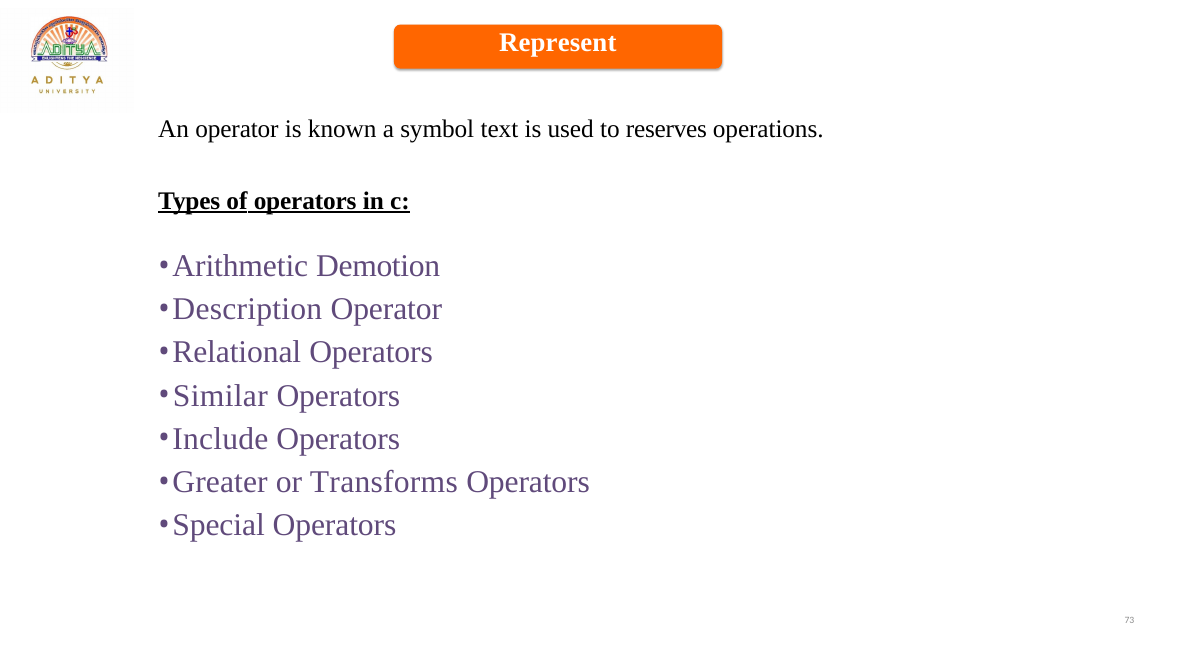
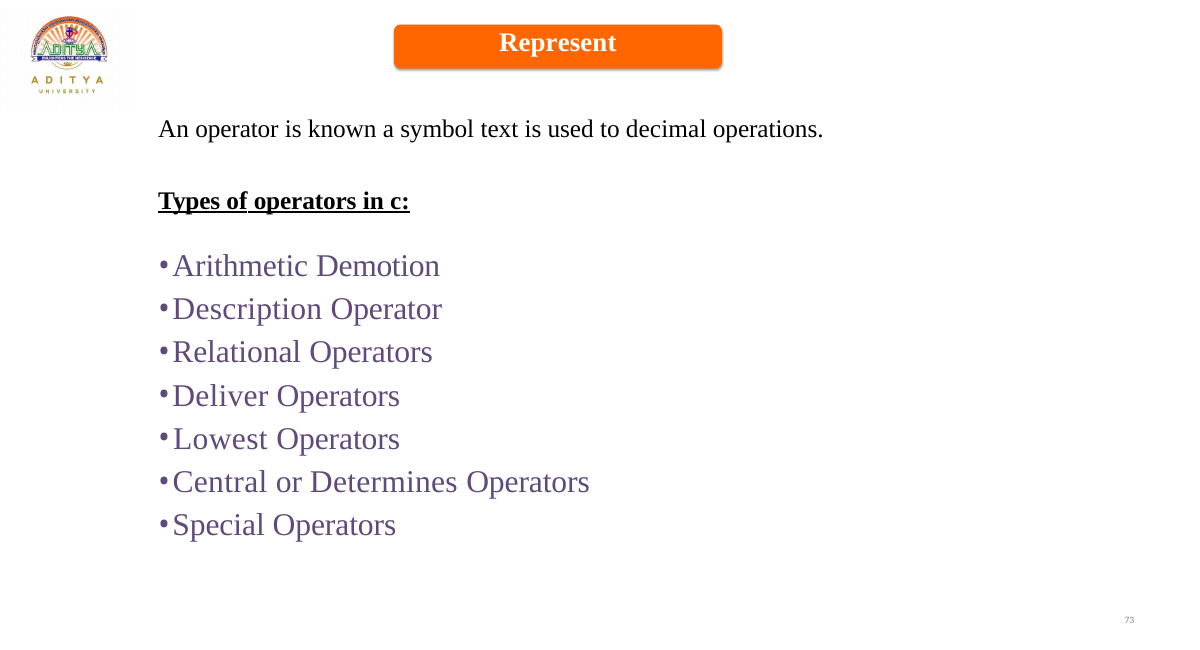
reserves: reserves -> decimal (666, 130)
Similar: Similar -> Deliver (220, 396)
Include: Include -> Lowest (220, 439)
Greater: Greater -> Central (220, 482)
Transforms: Transforms -> Determines (384, 482)
